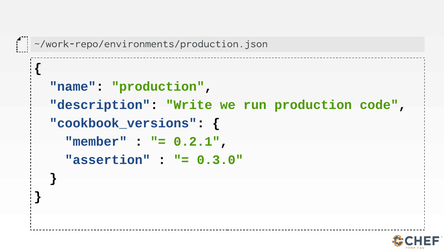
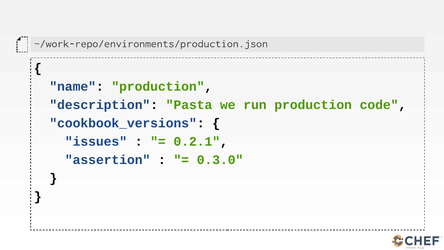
Write: Write -> Pasta (189, 105)
member: member -> issues (96, 141)
